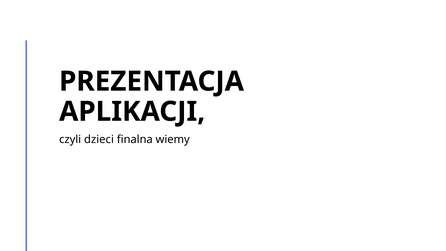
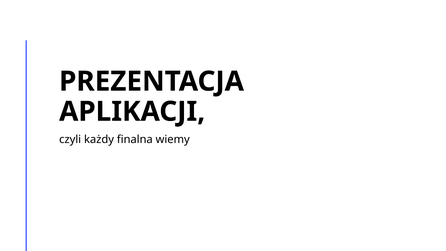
dzieci: dzieci -> każdy (99, 139)
